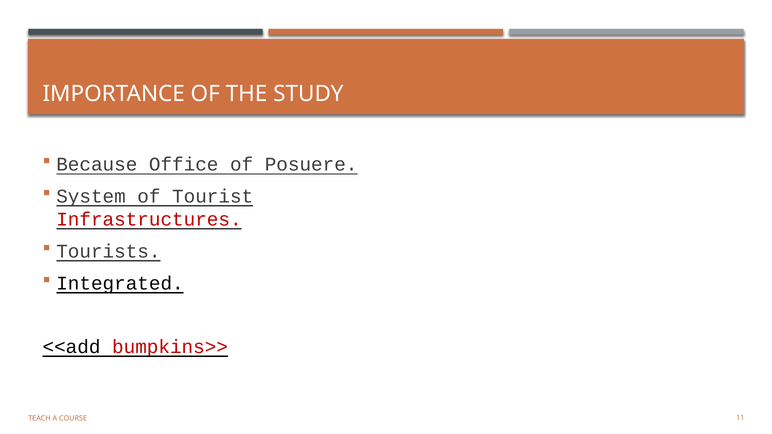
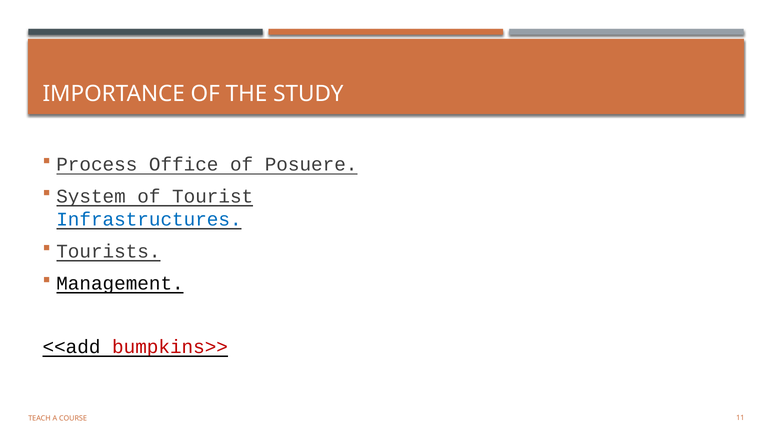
Because: Because -> Process (97, 165)
Infrastructures colour: red -> blue (149, 220)
Integrated: Integrated -> Management (120, 283)
